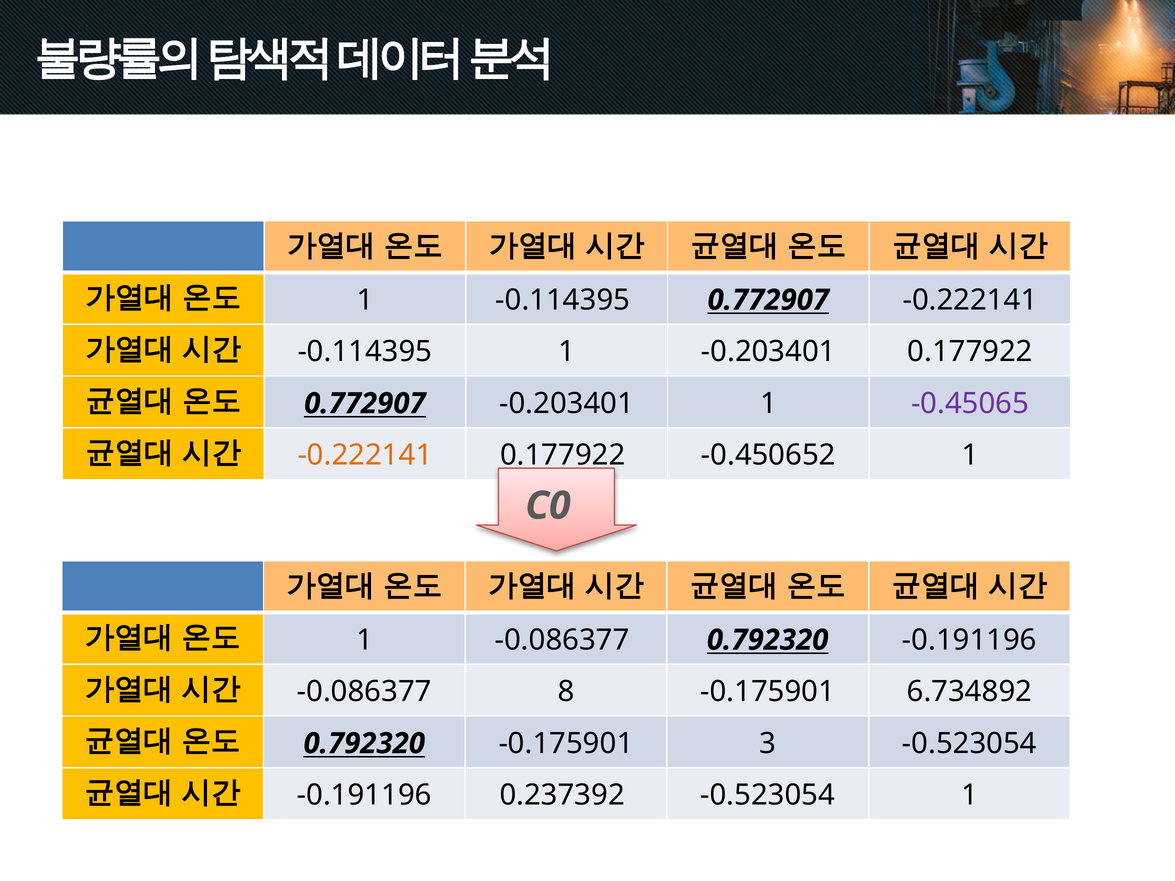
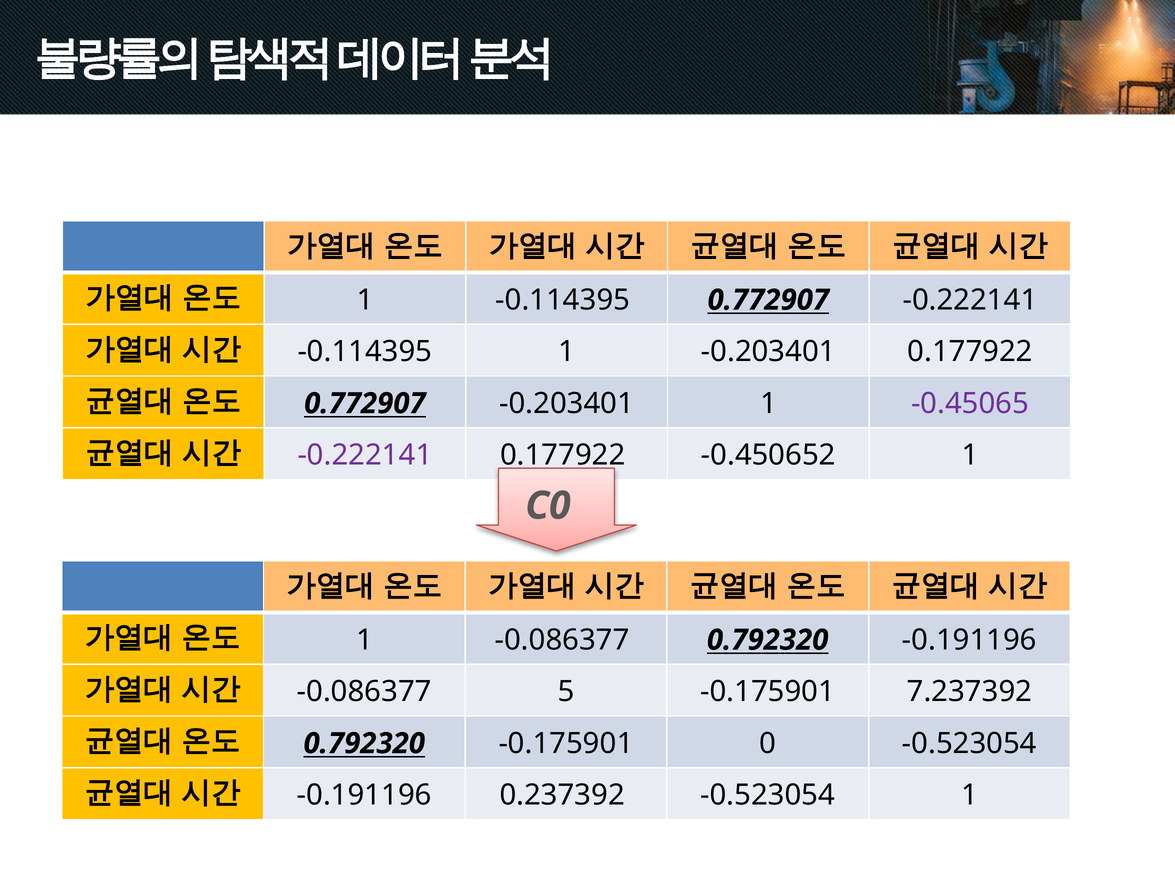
-0.222141 colour: orange -> purple (365, 455)
8: 8 -> 5 (566, 692)
6.734892: 6.734892 -> 7.237392 (969, 692)
3: 3 -> 0 (768, 744)
